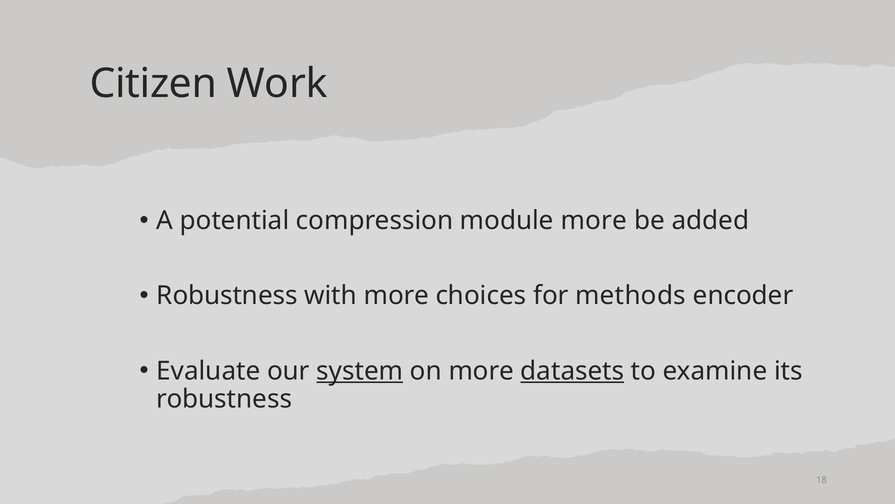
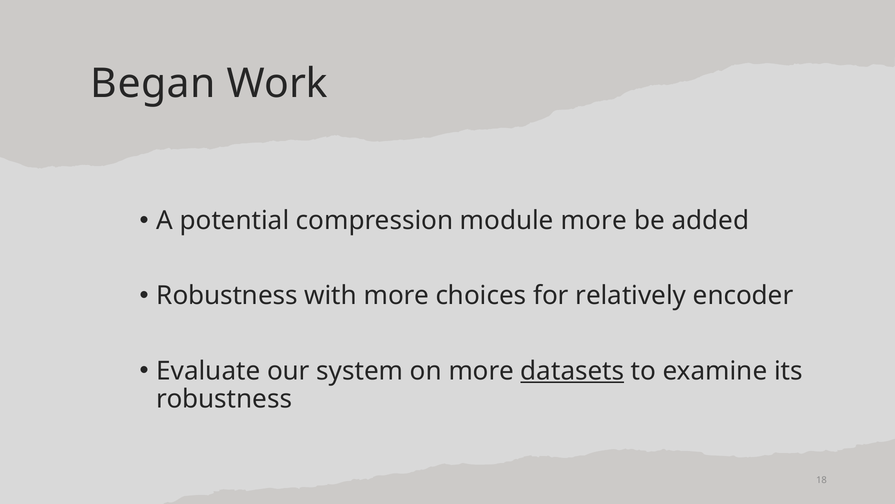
Citizen: Citizen -> Began (153, 84)
methods: methods -> relatively (631, 296)
system underline: present -> none (360, 371)
